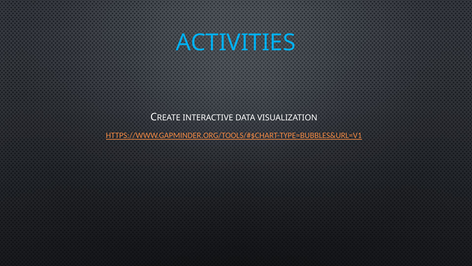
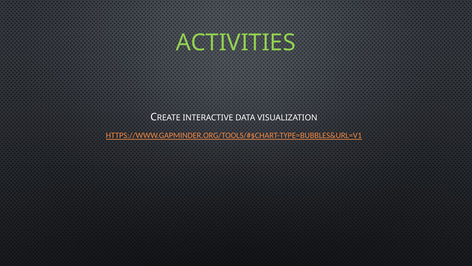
ACTIVITIES colour: light blue -> light green (236, 43)
